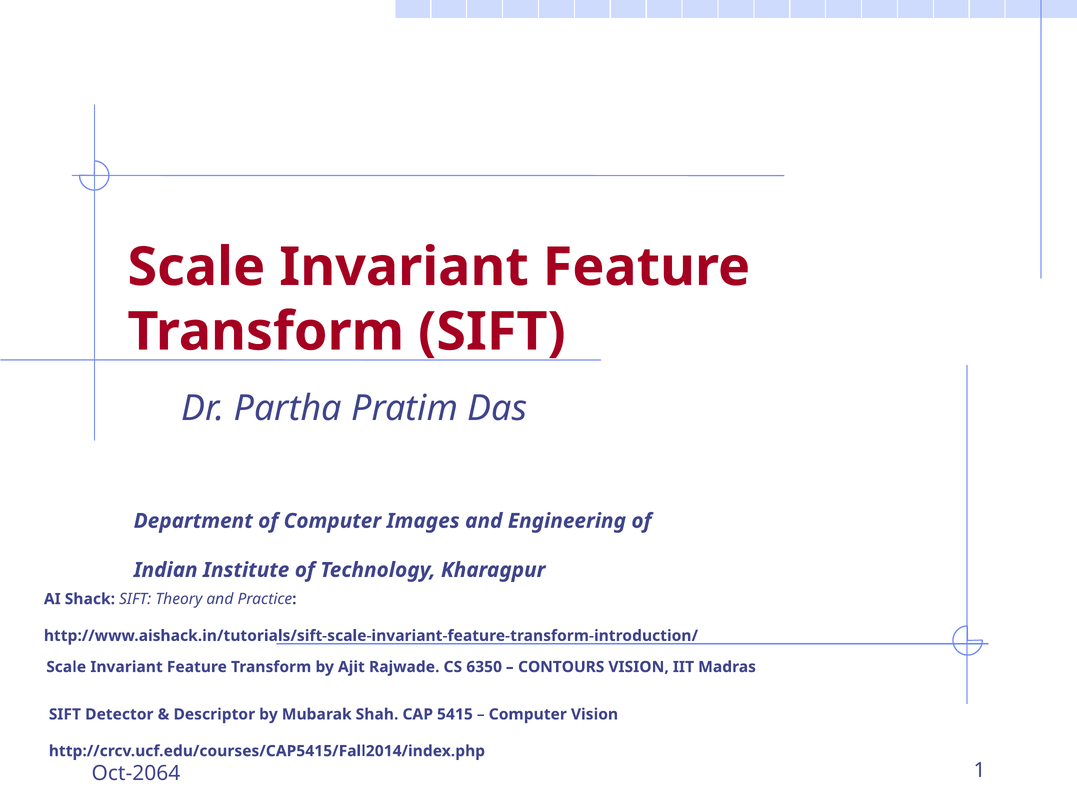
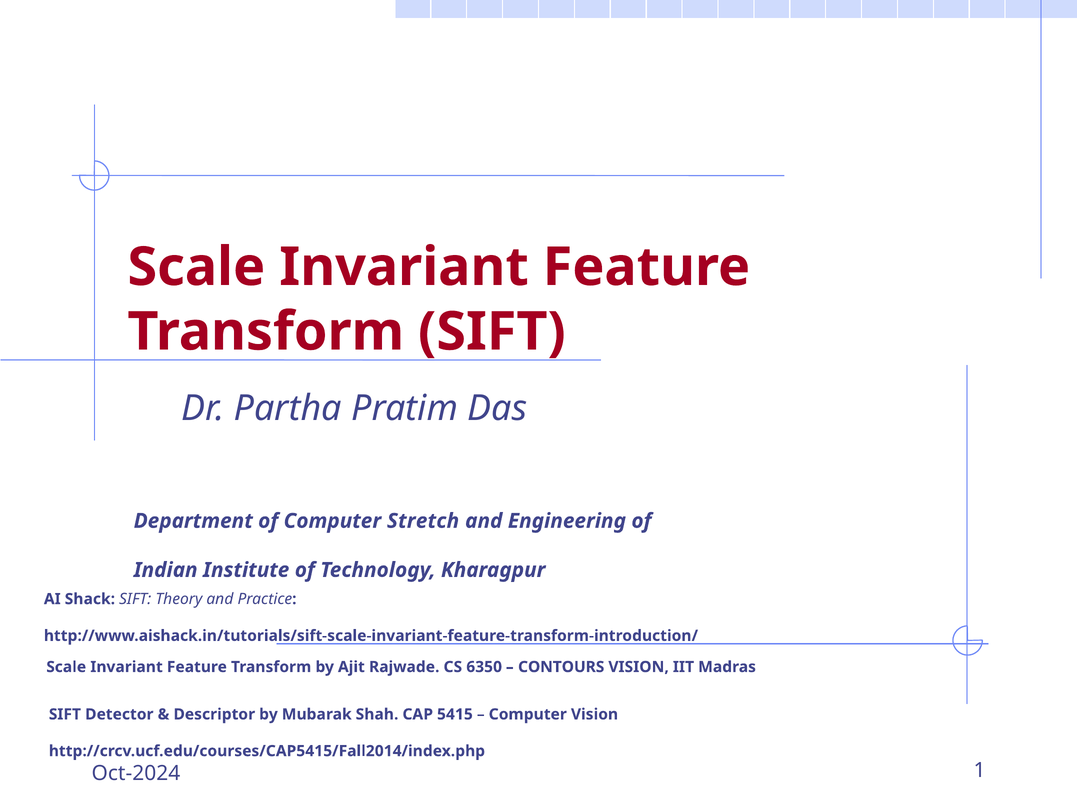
Images: Images -> Stretch (423, 521)
Oct-2064: Oct-2064 -> Oct-2024 (136, 773)
